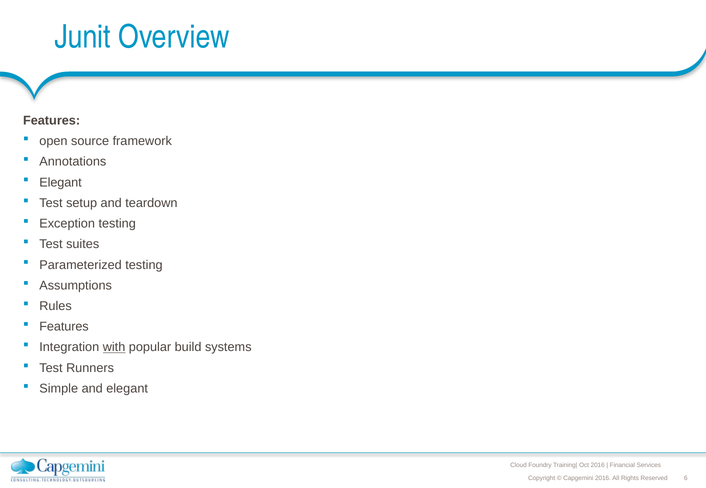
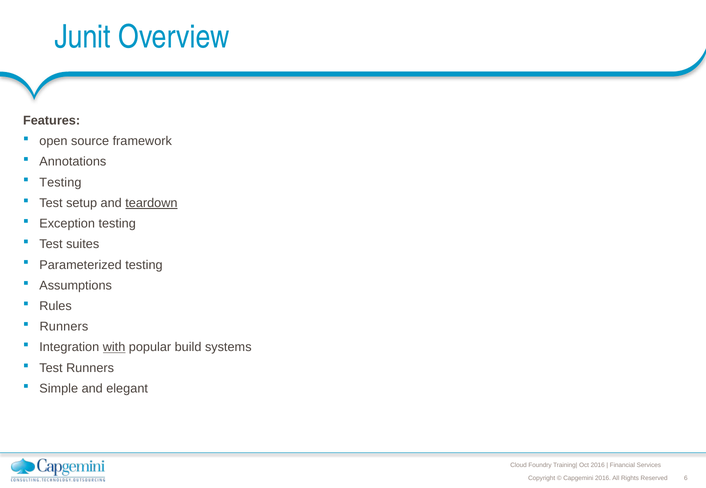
Elegant: Elegant -> Testing (60, 183)
teardown underline: none -> present (151, 203)
Features: Features -> Runners (64, 327)
